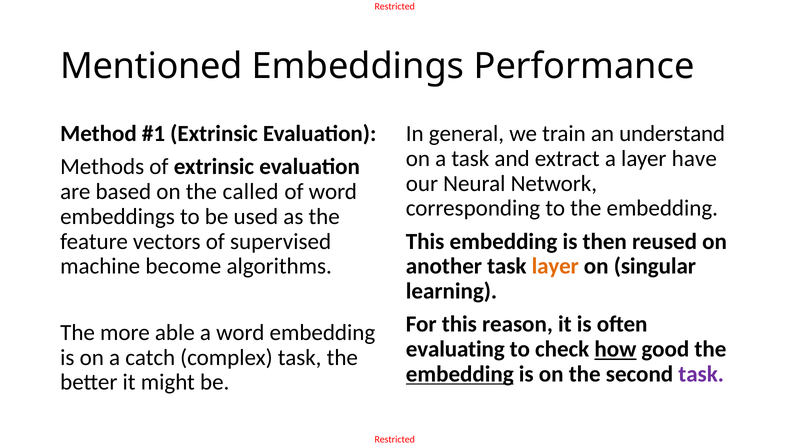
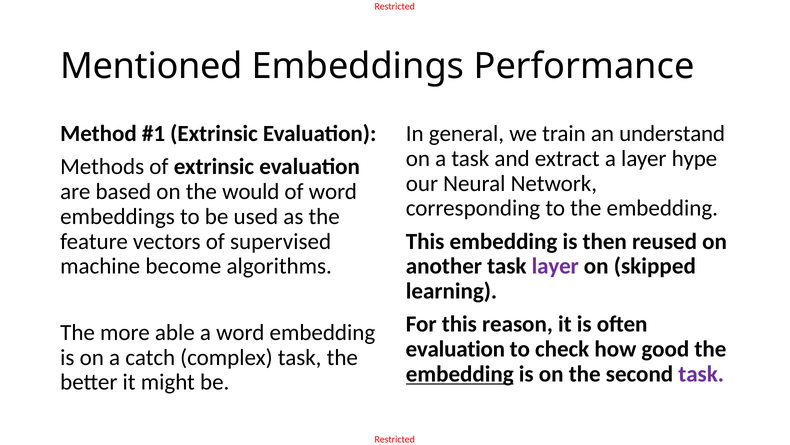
have: have -> hype (694, 158)
called: called -> would (251, 191)
layer colour: orange -> purple (555, 266)
singular: singular -> skipped (655, 266)
evaluating: evaluating -> evaluation (455, 349)
how underline: present -> none (615, 349)
